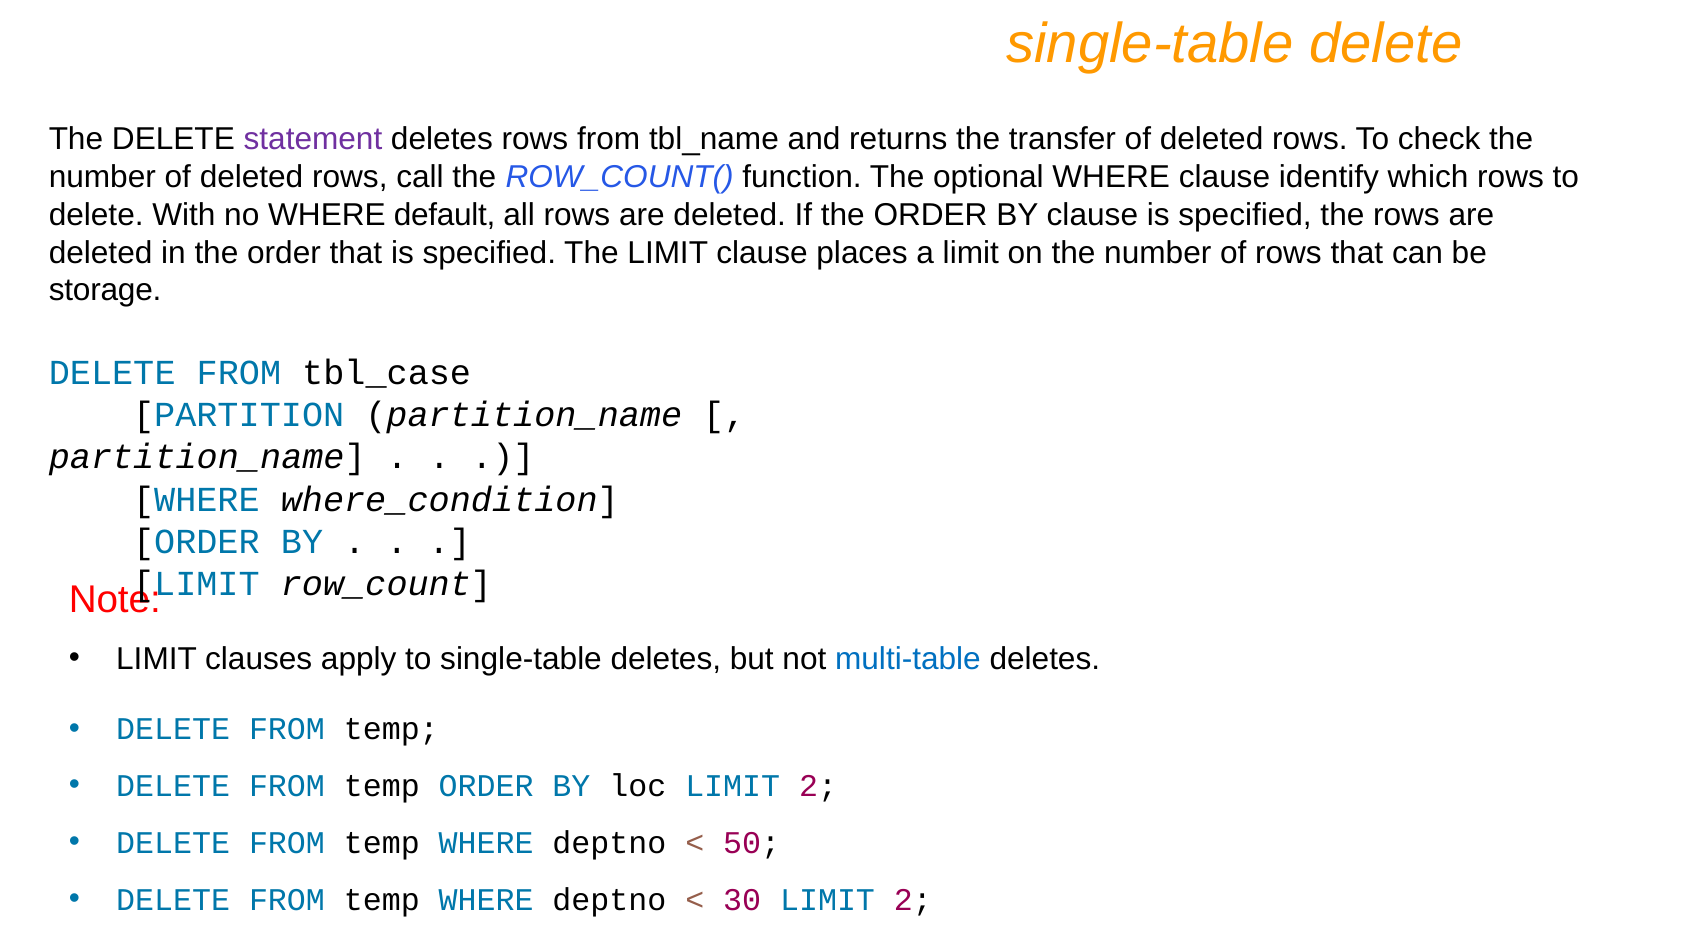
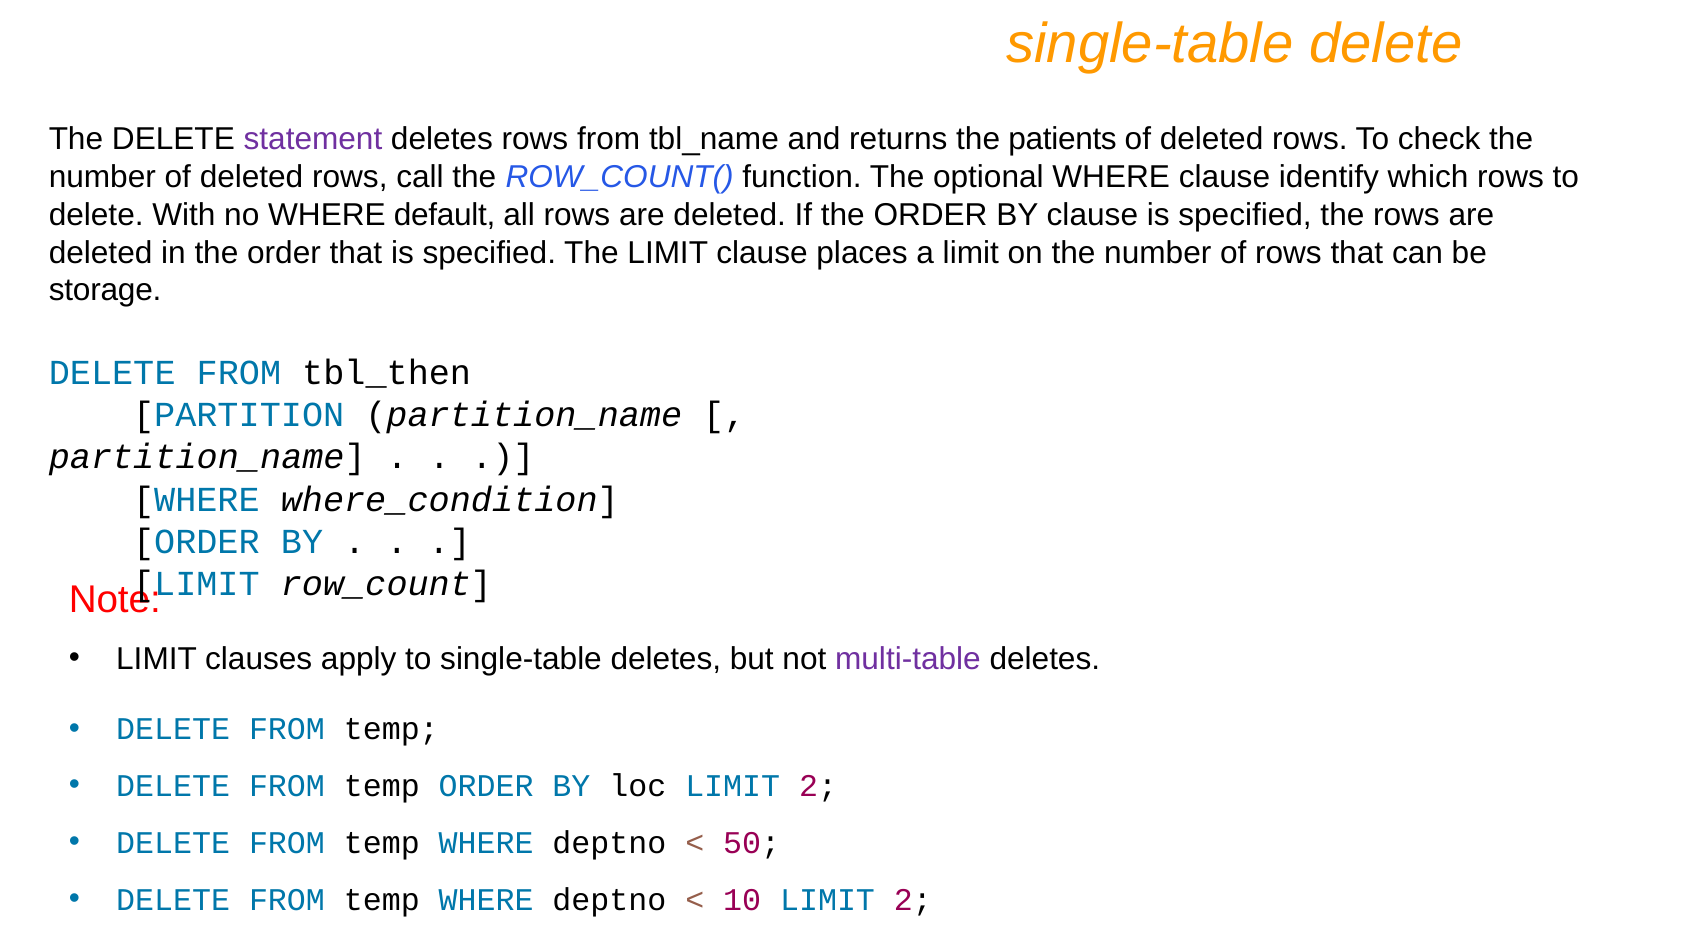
transfer: transfer -> patients (1063, 139)
tbl_case: tbl_case -> tbl_then (387, 373)
multi-table colour: blue -> purple (908, 659)
30: 30 -> 10 (742, 900)
